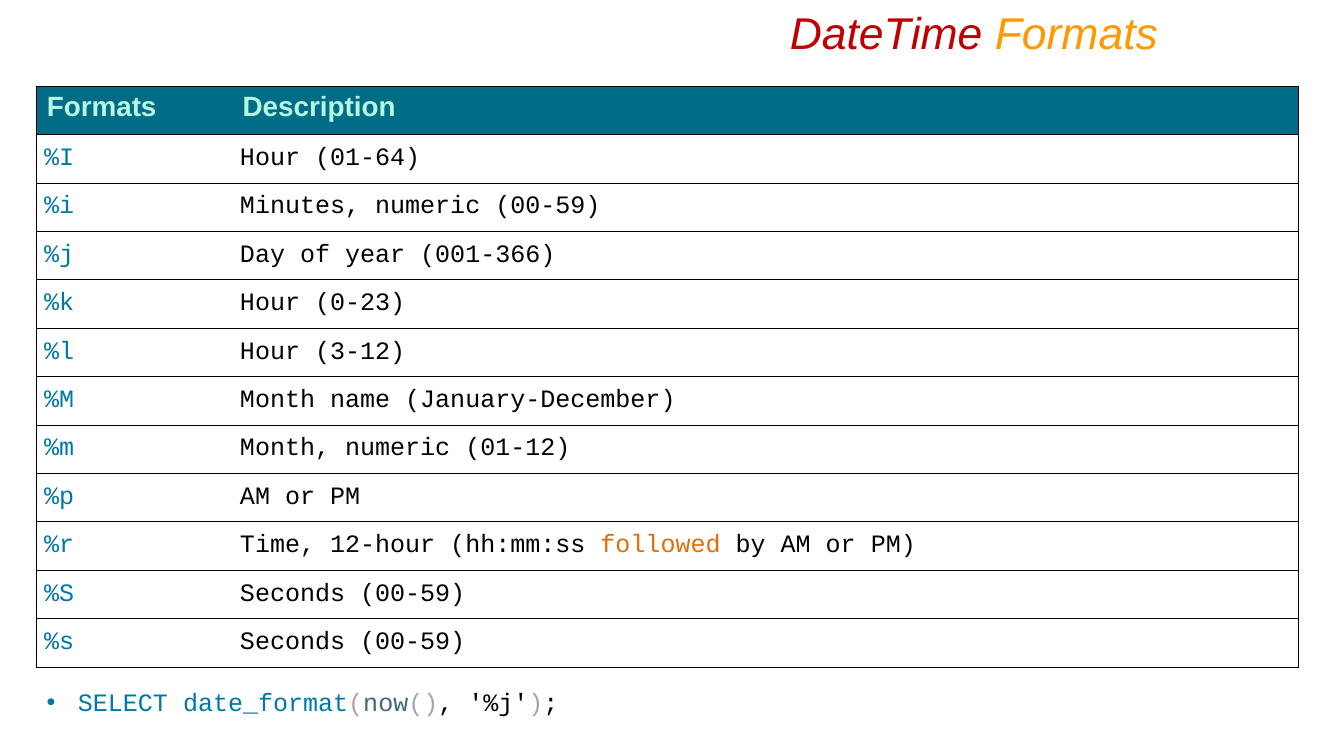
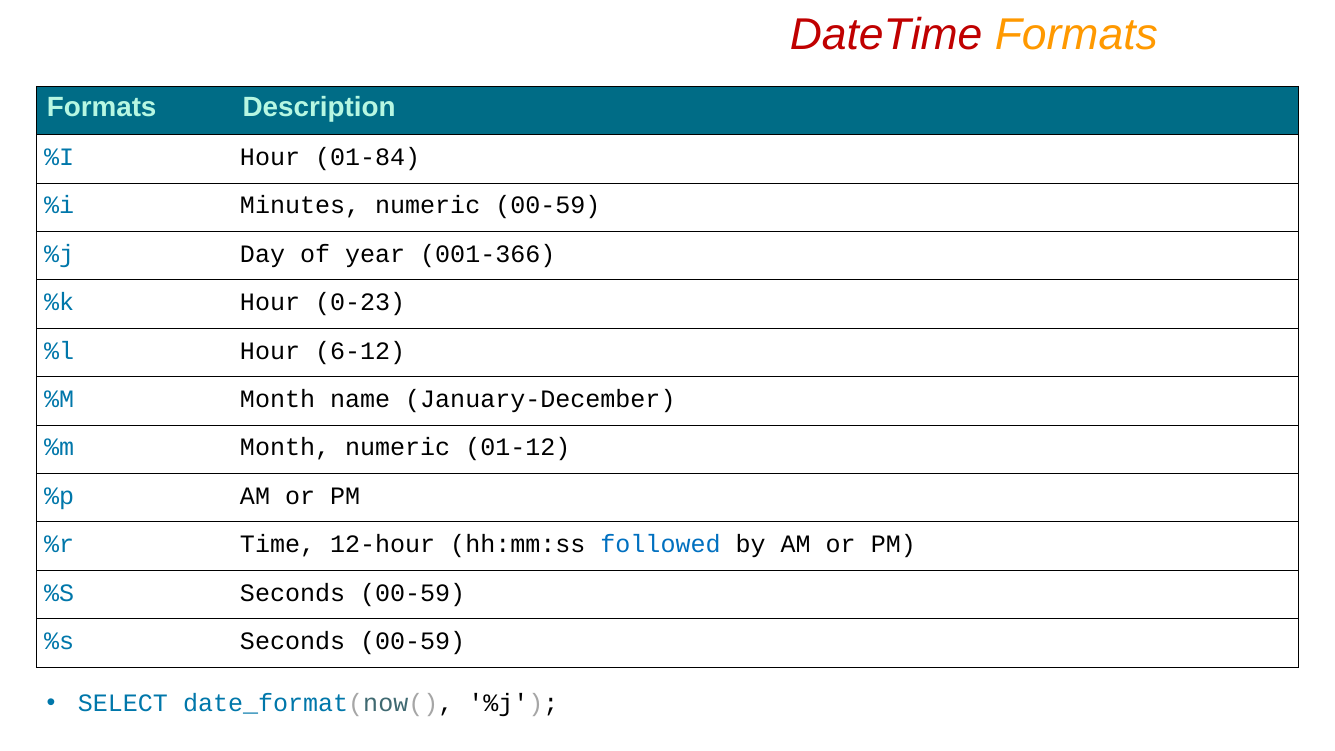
01-64: 01-64 -> 01-84 (368, 157)
3-12: 3-12 -> 6-12 (360, 351)
followed colour: orange -> blue (661, 544)
